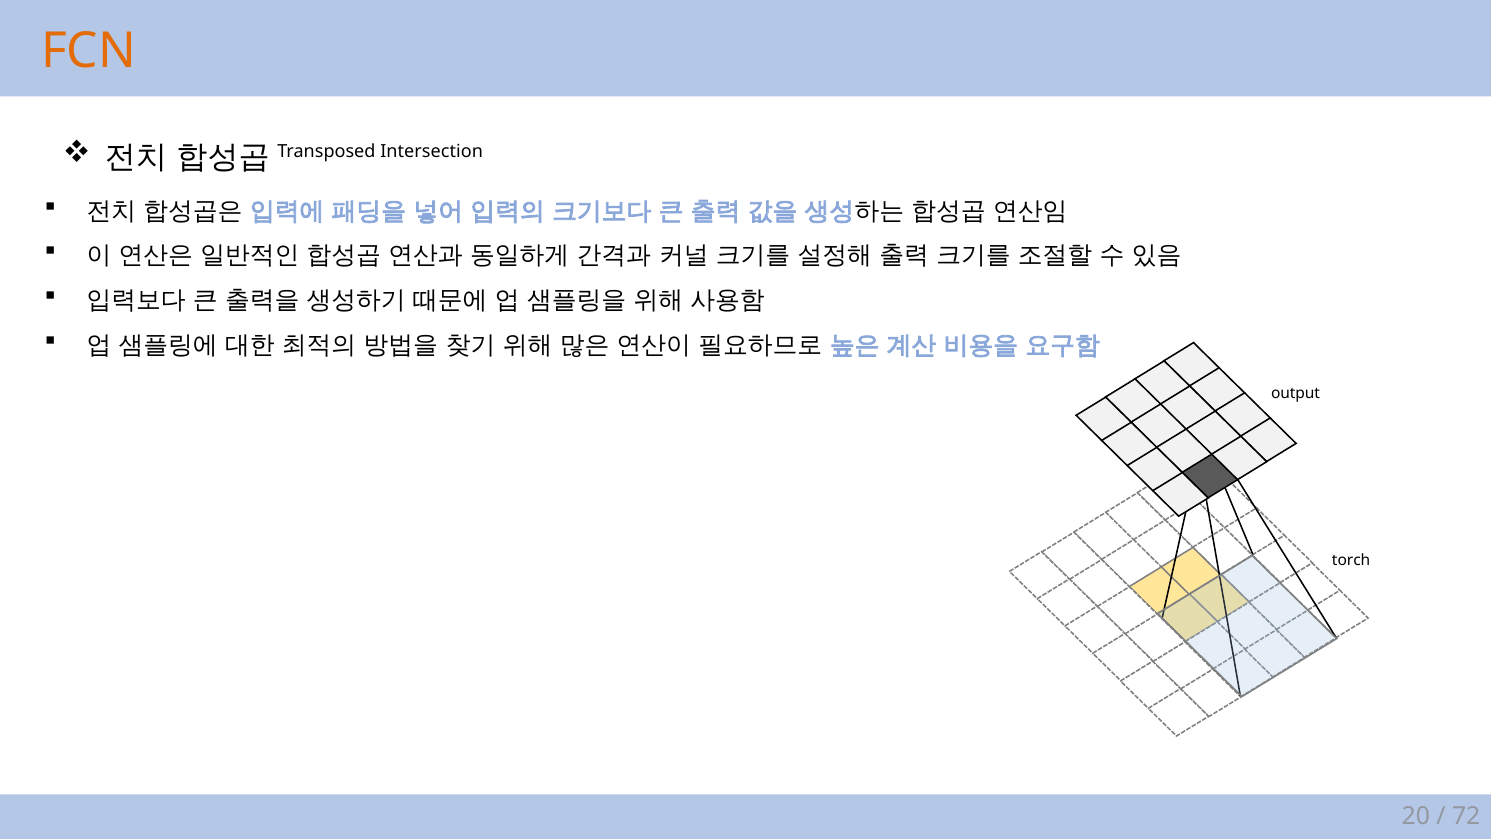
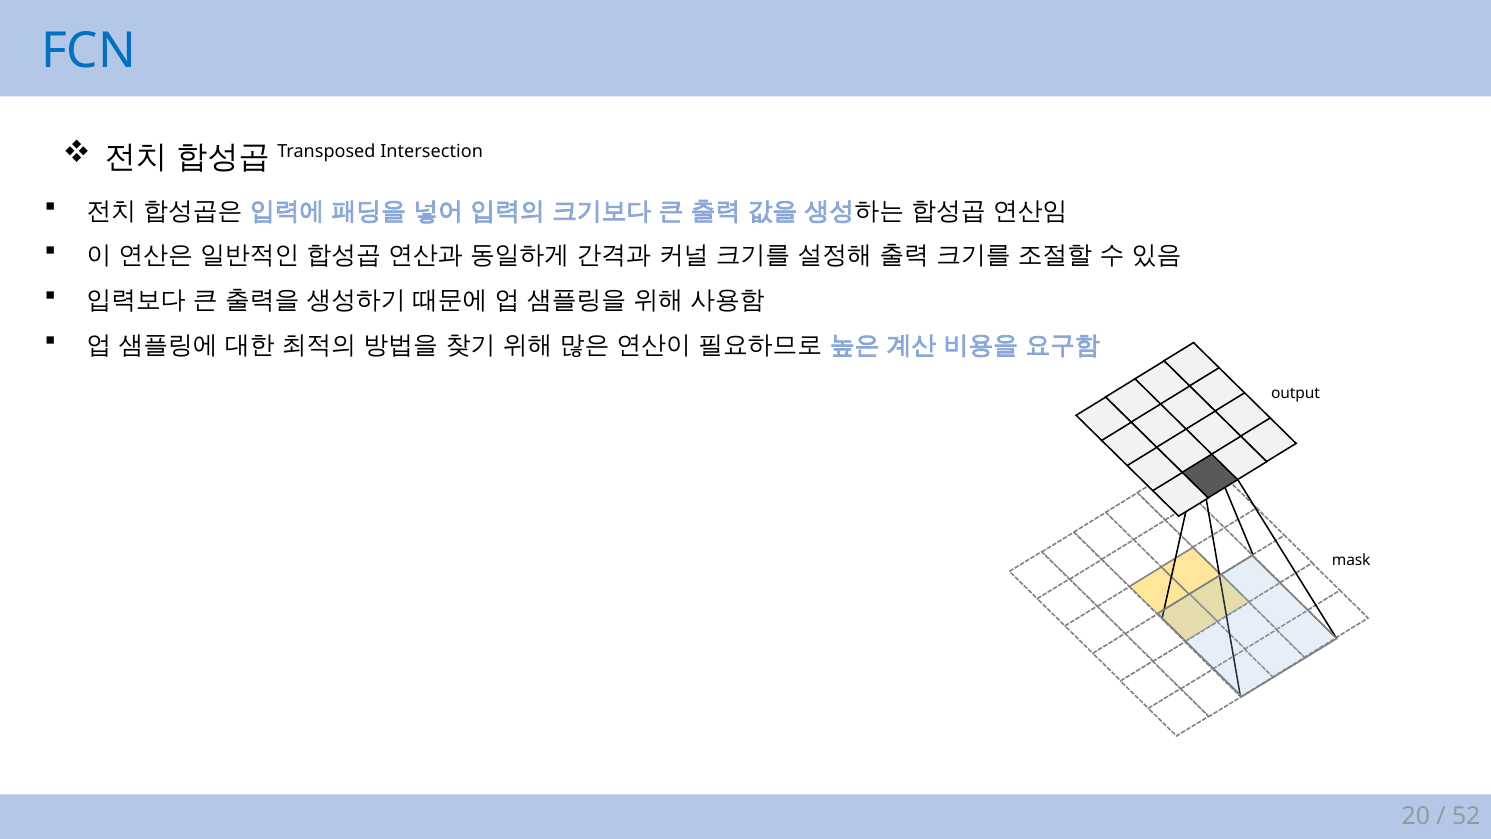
FCN colour: orange -> blue (89, 51)
torch: torch -> mask (1351, 560)
72: 72 -> 52 (1466, 816)
